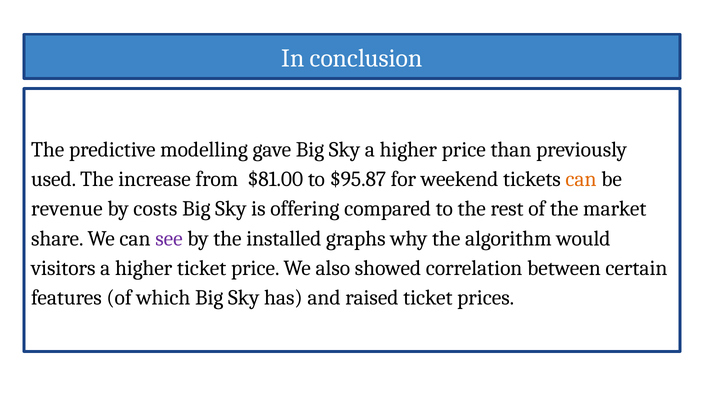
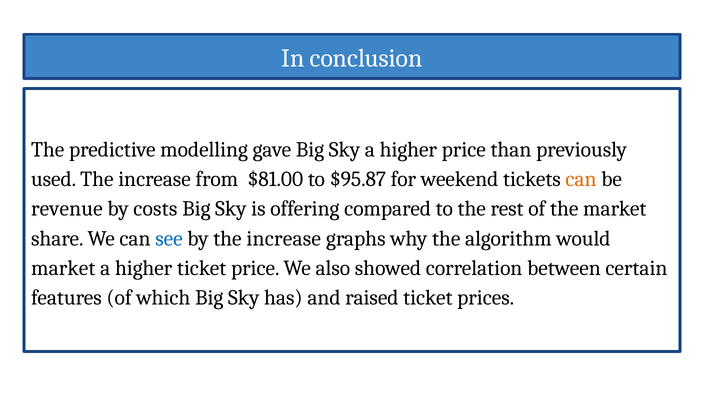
see colour: purple -> blue (169, 238)
by the installed: installed -> increase (284, 238)
visitors: visitors -> market (63, 268)
